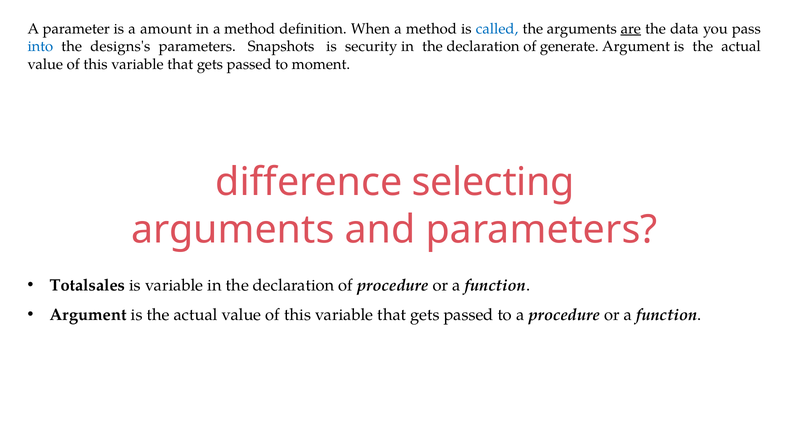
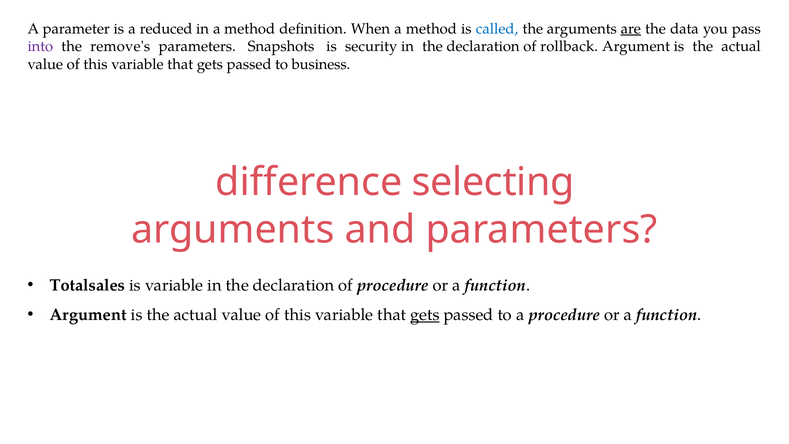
amount: amount -> reduced (166, 29)
into colour: blue -> purple (40, 47)
designs's: designs's -> remove's (120, 47)
generate: generate -> rollback (569, 47)
moment: moment -> business (321, 64)
gets underline: none -> present (425, 315)
